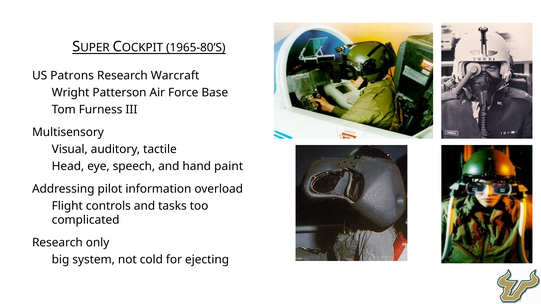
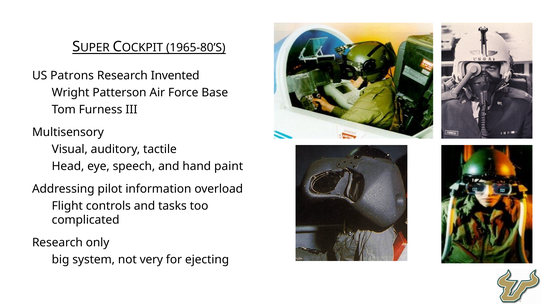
Warcraft: Warcraft -> Invented (175, 76)
cold: cold -> very (151, 260)
